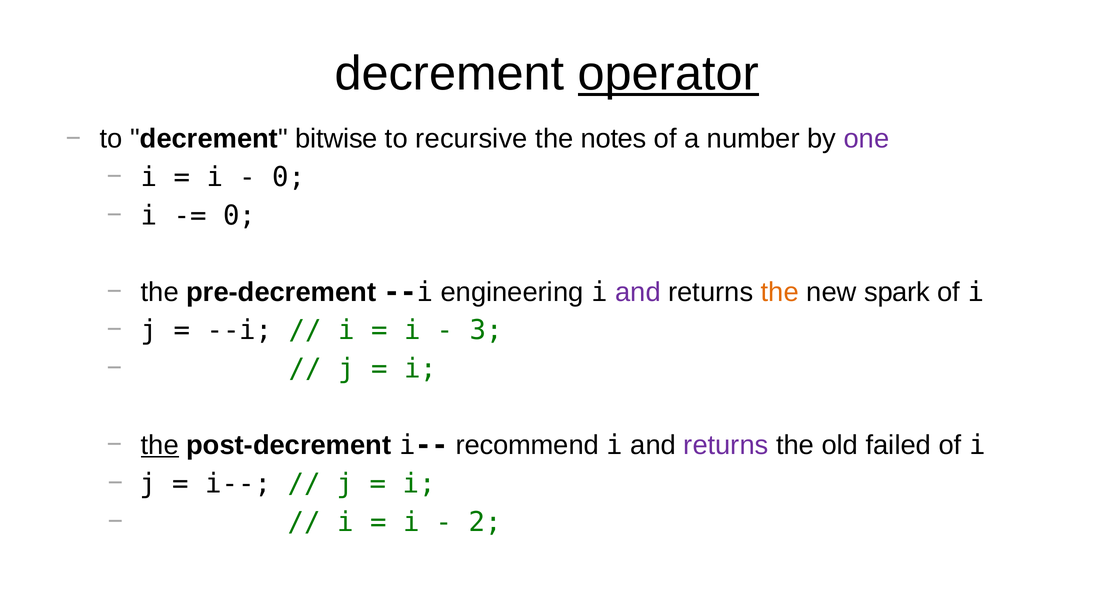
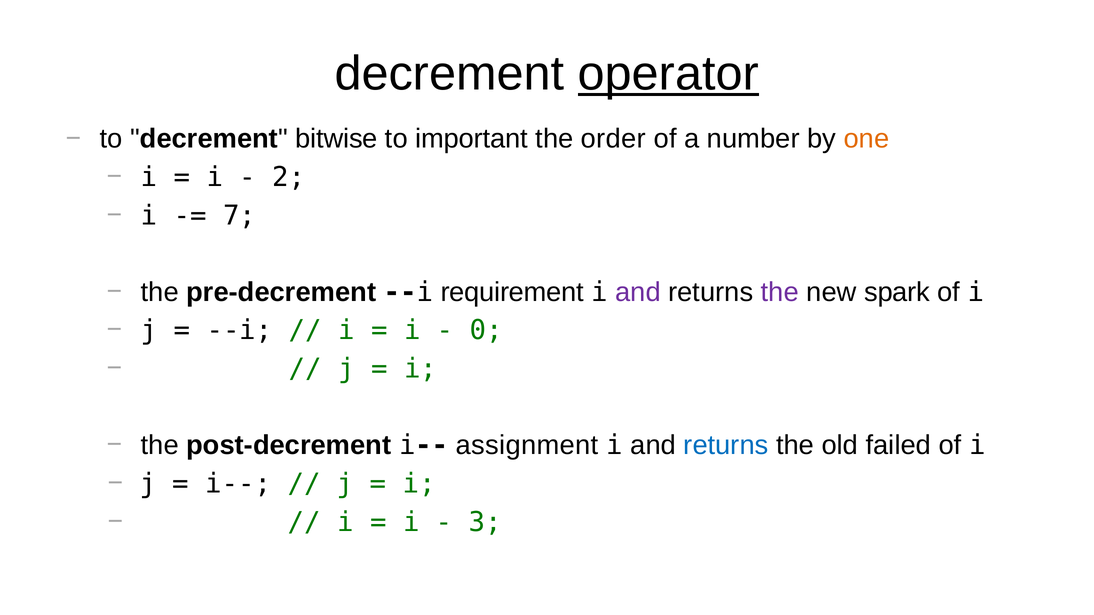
recursive: recursive -> important (472, 139)
notes: notes -> order (613, 139)
one colour: purple -> orange (866, 139)
0: 0 -> 2 (289, 177)
0: 0 -> 7 (239, 216)
engineering: engineering -> requirement (512, 292)
the colour: orange -> purple (780, 292)
3: 3 -> 0 (486, 331)
the underline: present -> none (160, 445)
recommend: recommend -> assignment (527, 445)
returns colour: purple -> blue (726, 445)
2: 2 -> 3 (485, 523)
